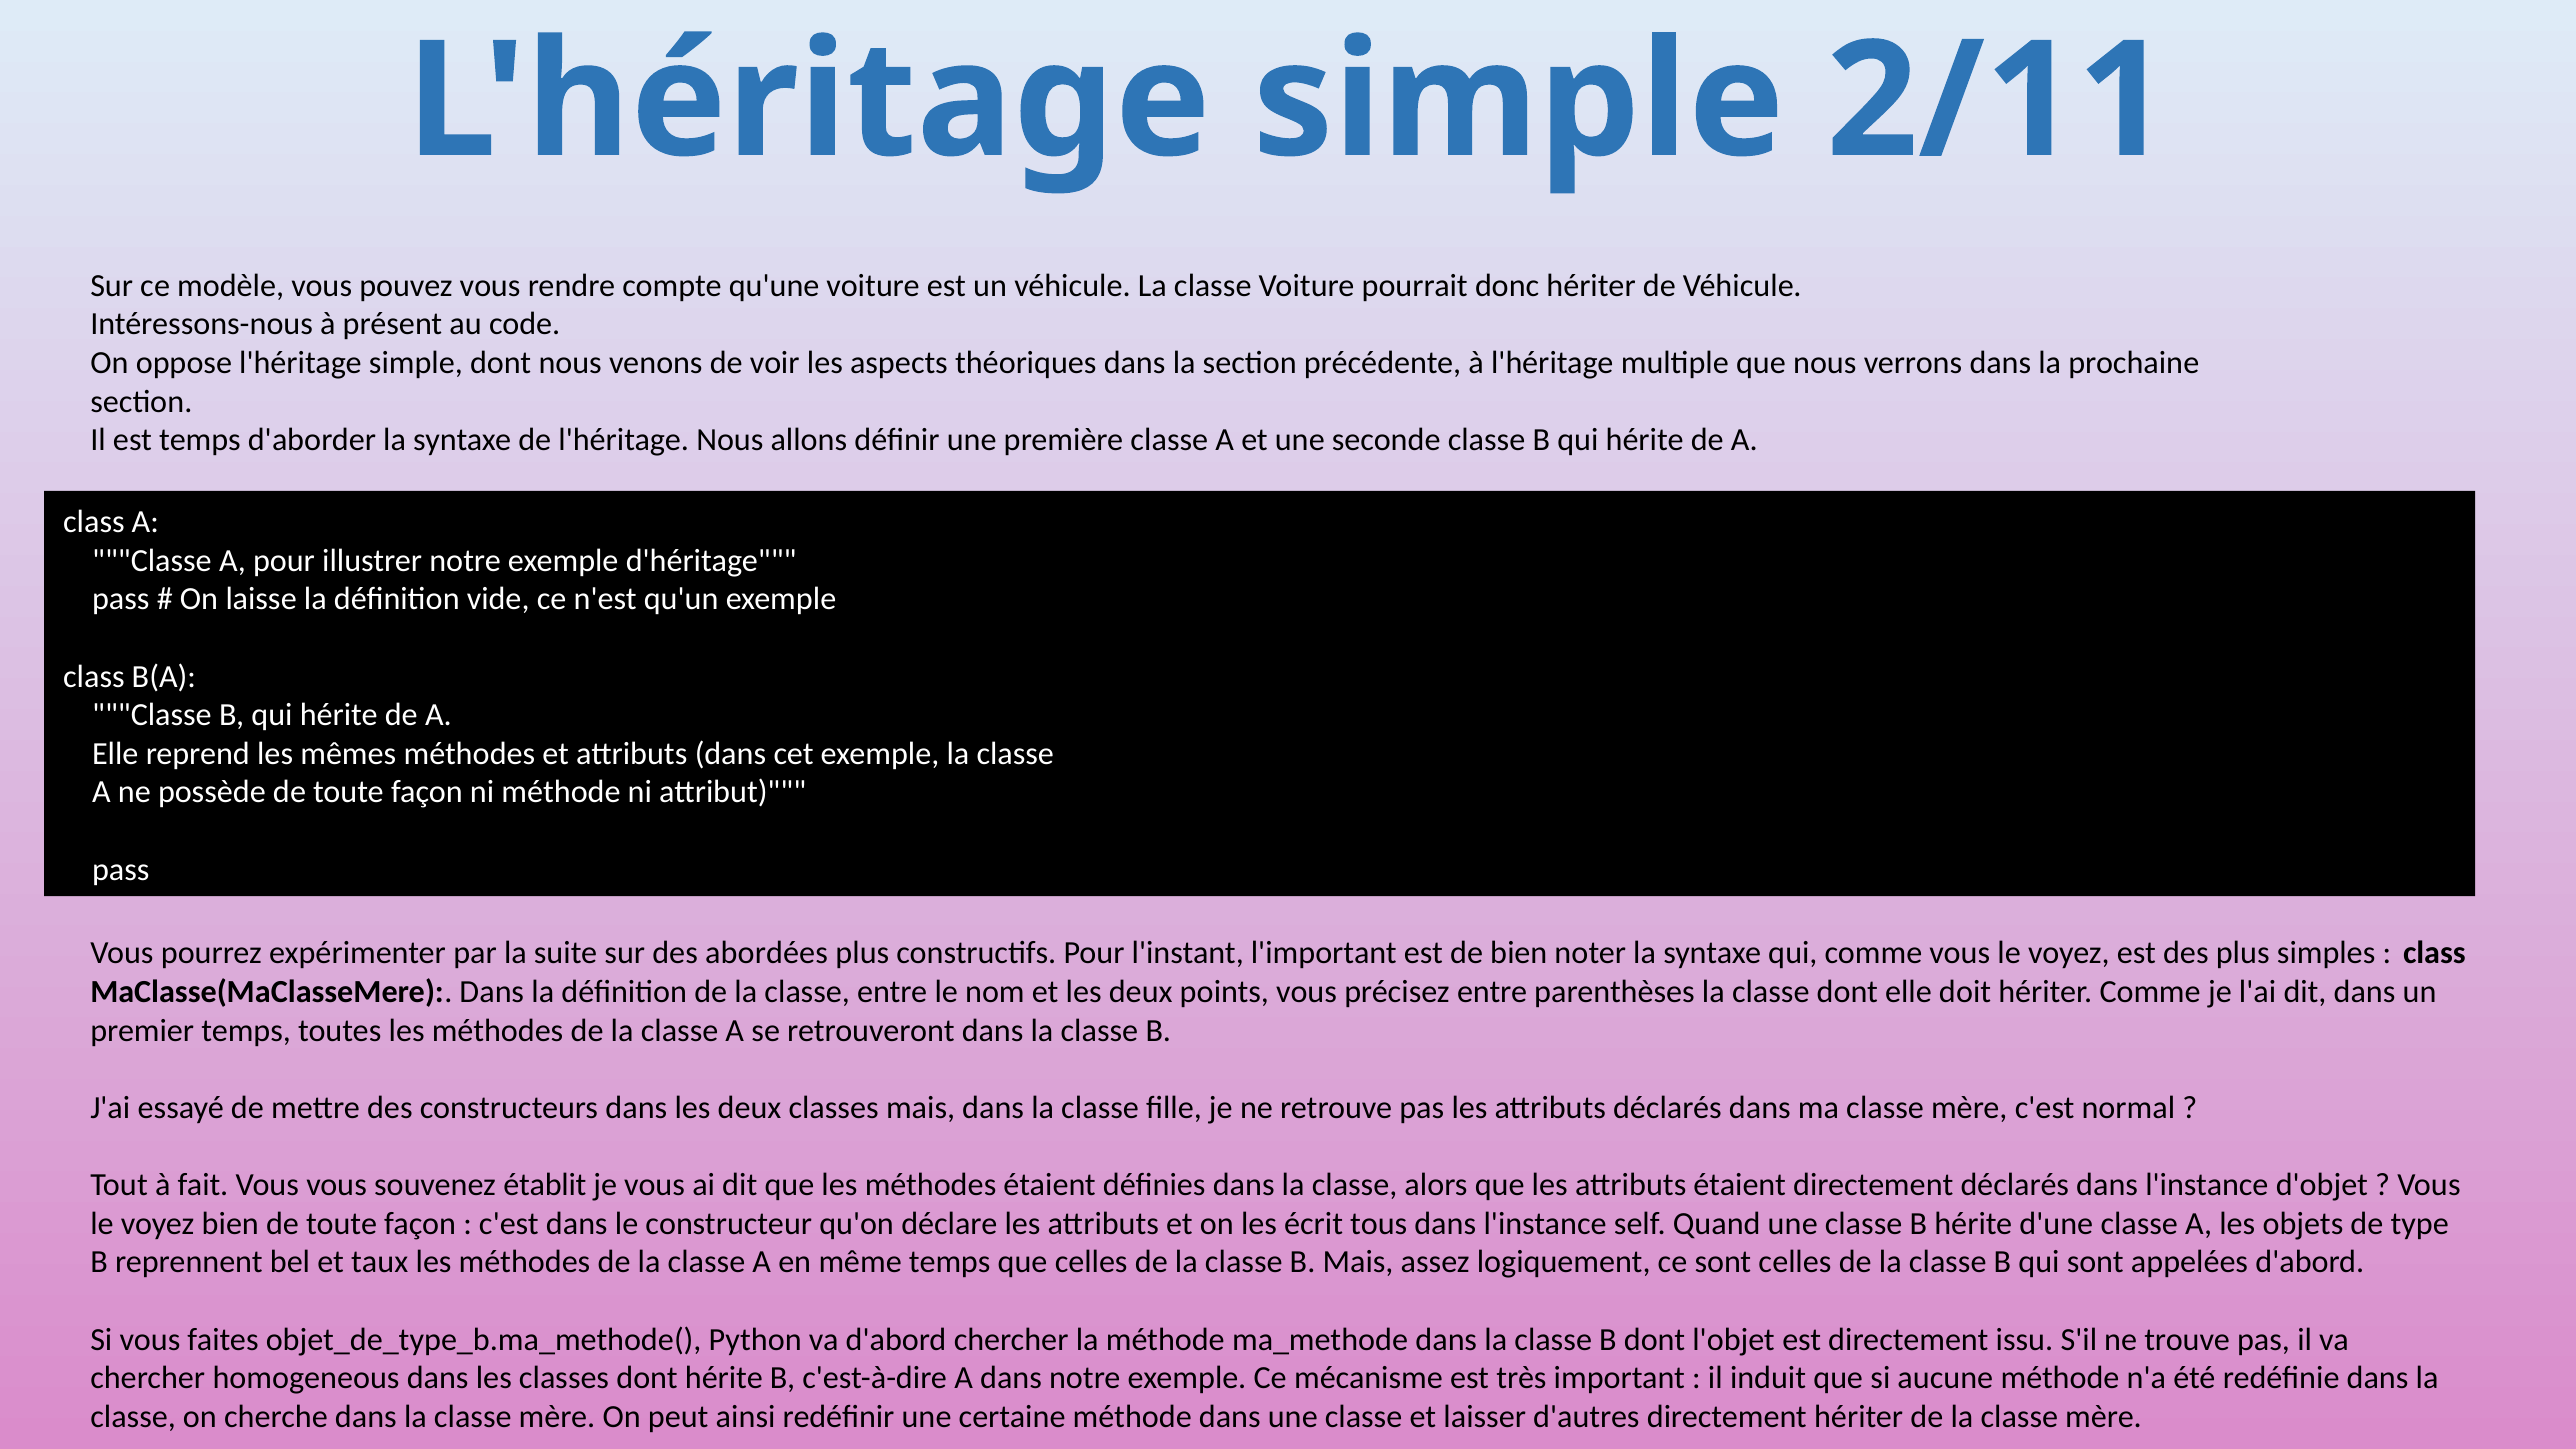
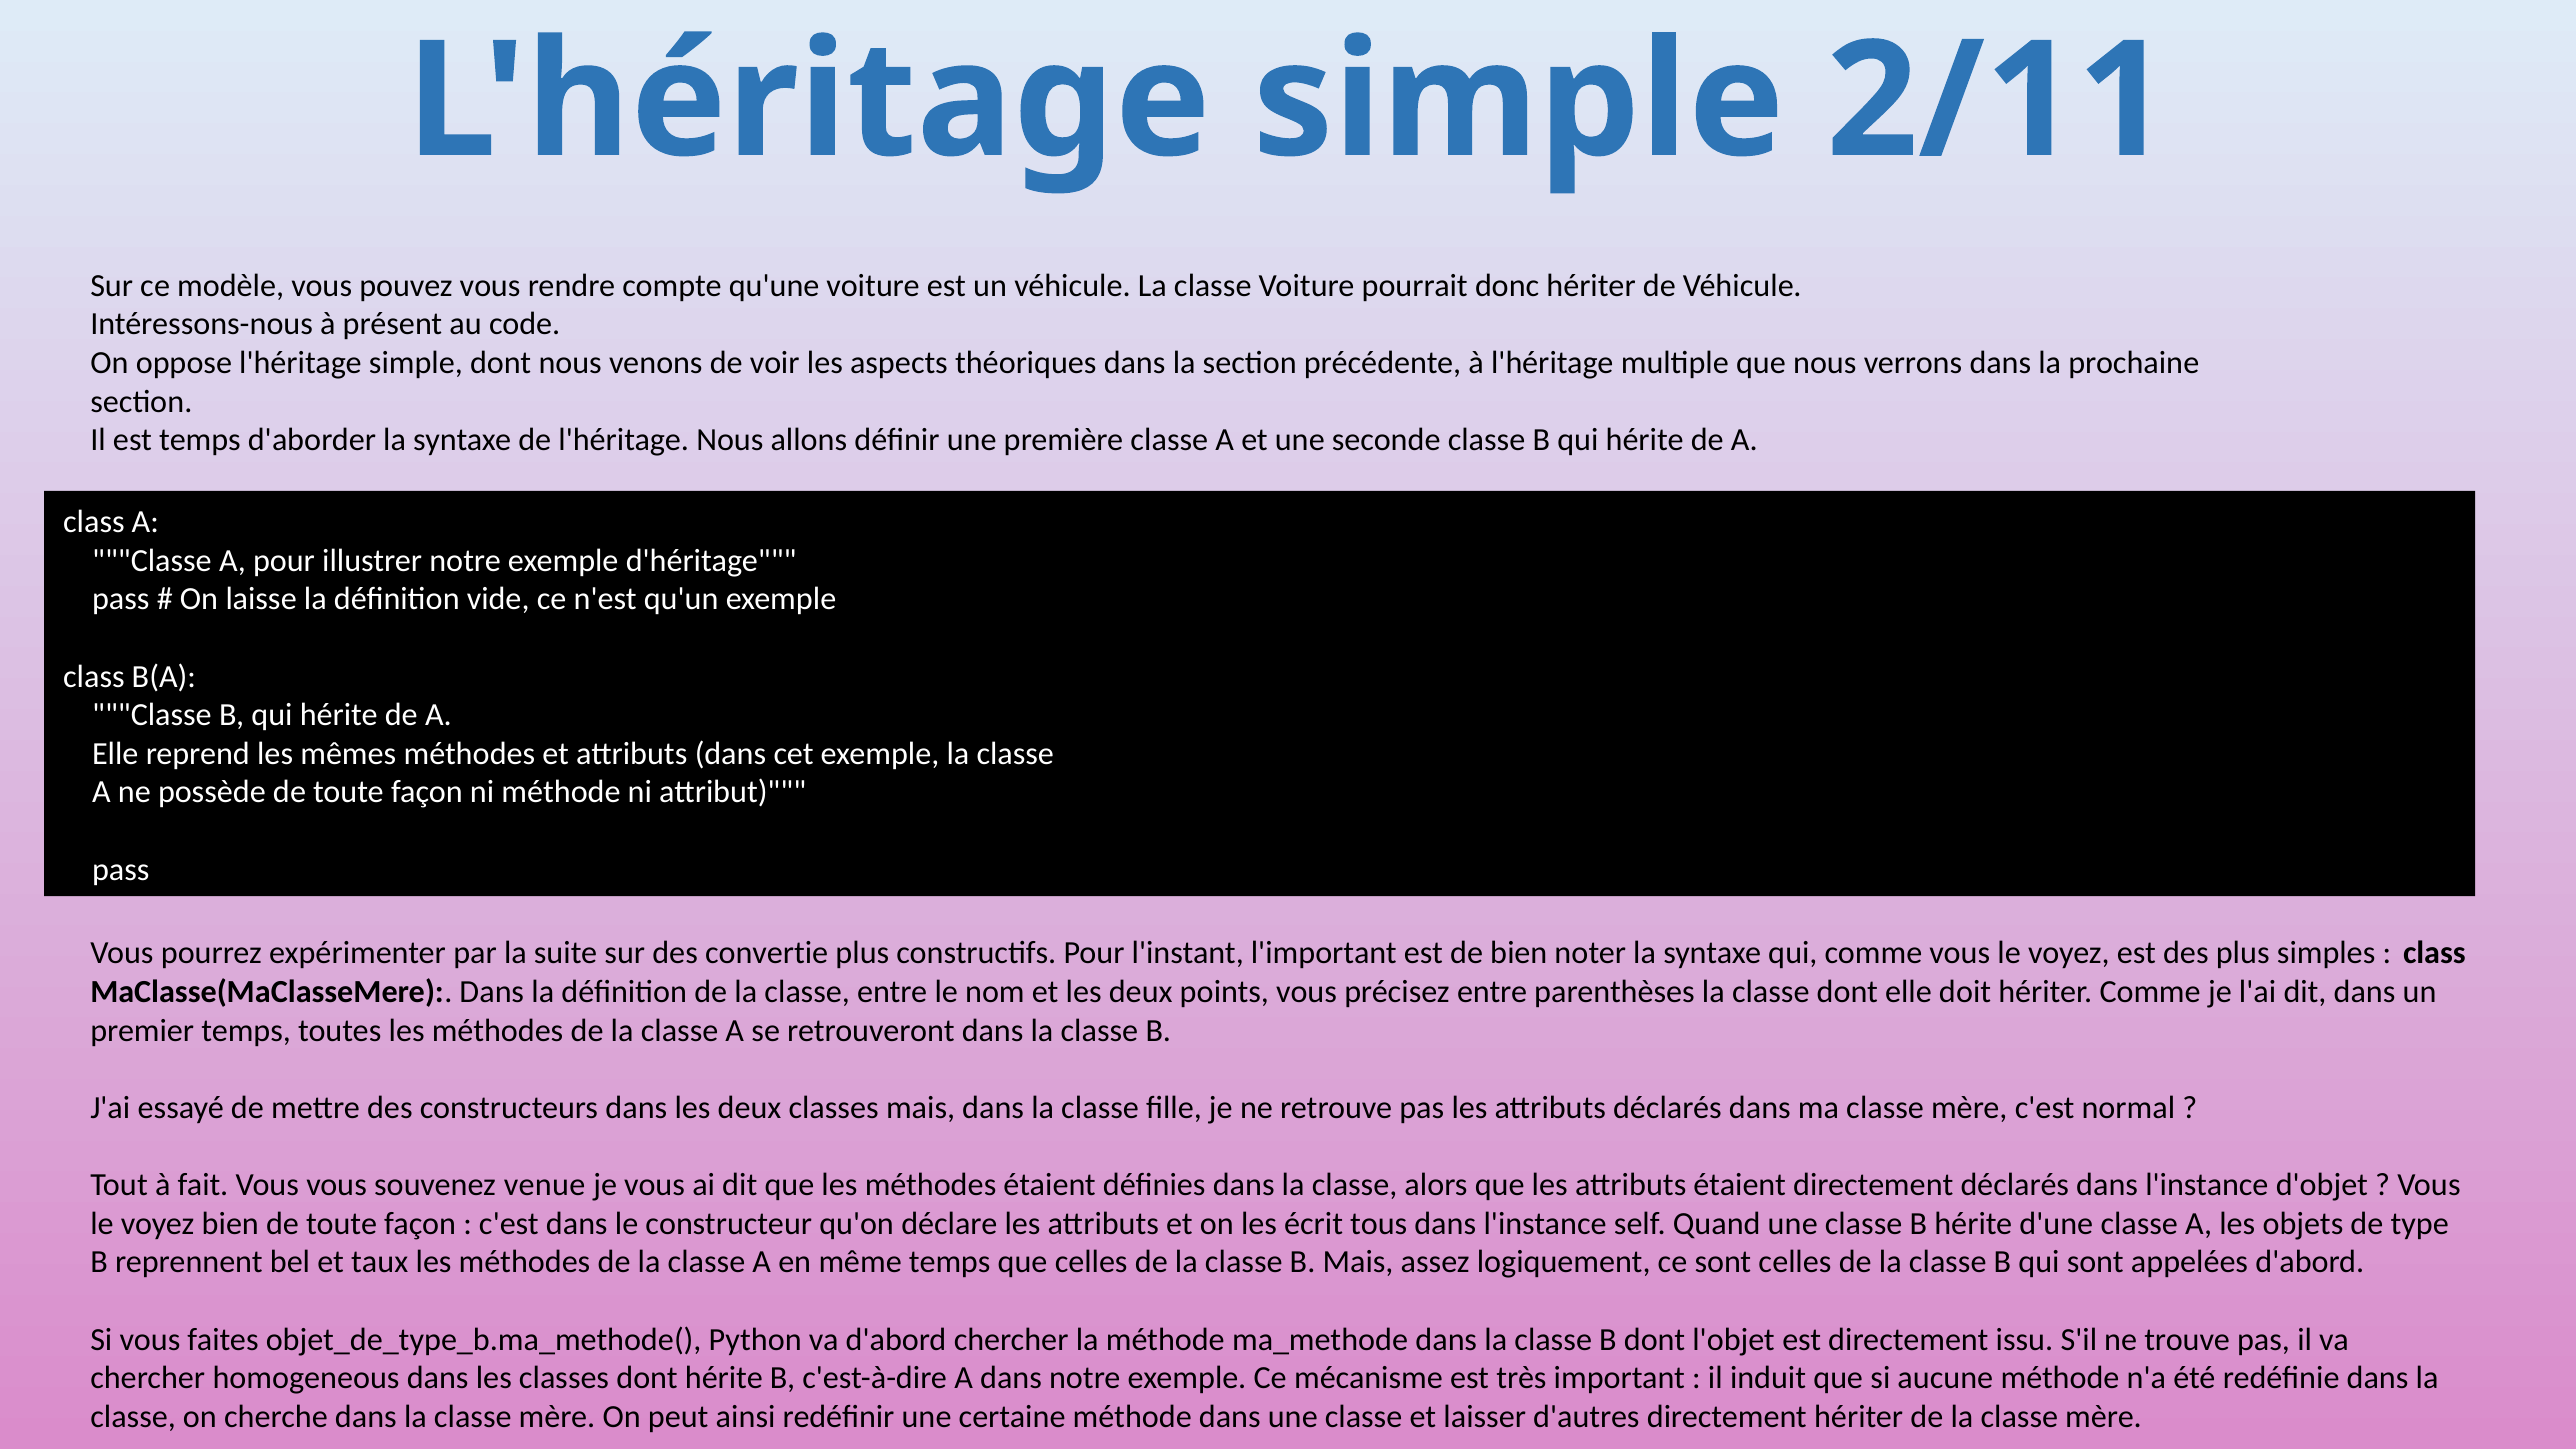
abordées: abordées -> convertie (767, 953)
établit: établit -> venue (545, 1185)
